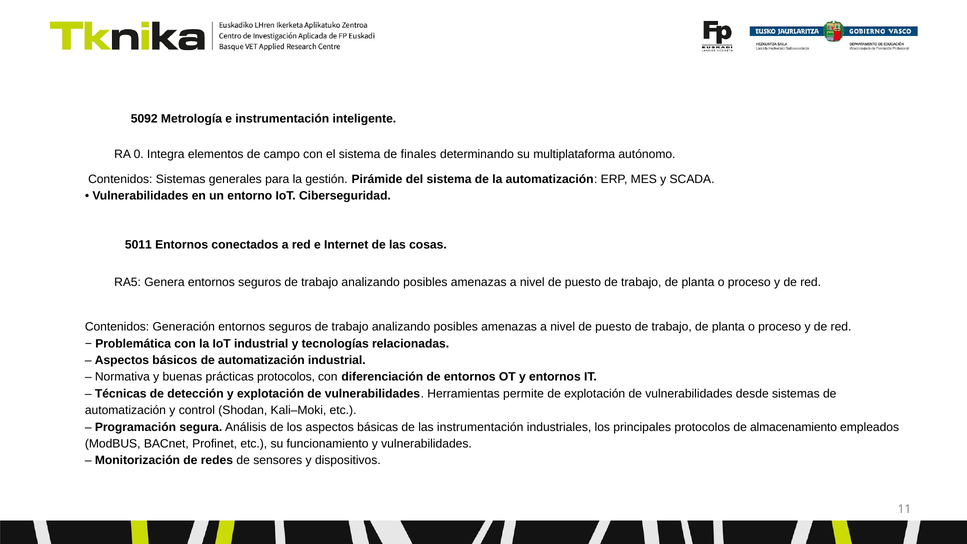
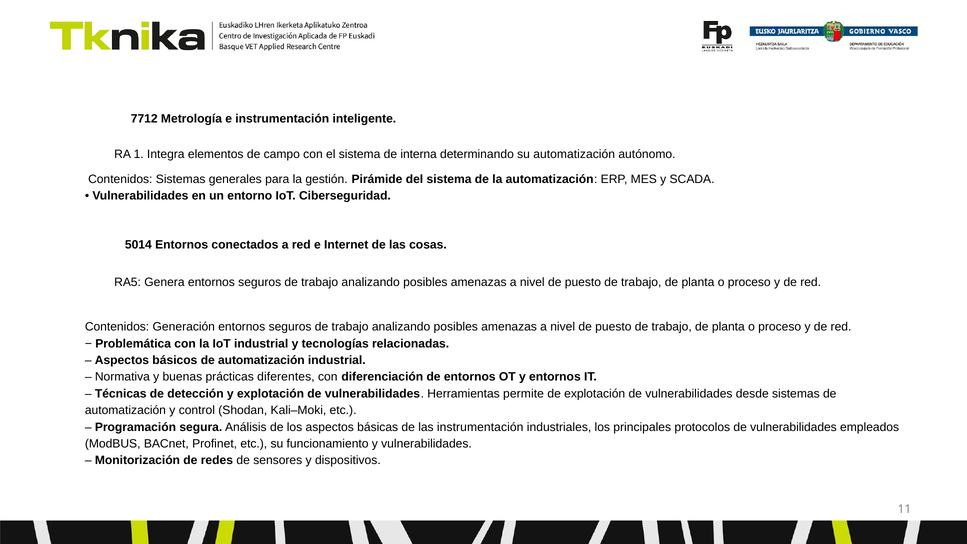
5092: 5092 -> 7712 (144, 119)
0: 0 -> 1 (139, 154)
finales: finales -> interna (419, 154)
su multiplataforma: multiplataforma -> automatización (574, 154)
5011: 5011 -> 5014 (138, 245)
prácticas protocolos: protocolos -> diferentes (286, 377)
protocolos de almacenamiento: almacenamiento -> vulnerabilidades (793, 427)
